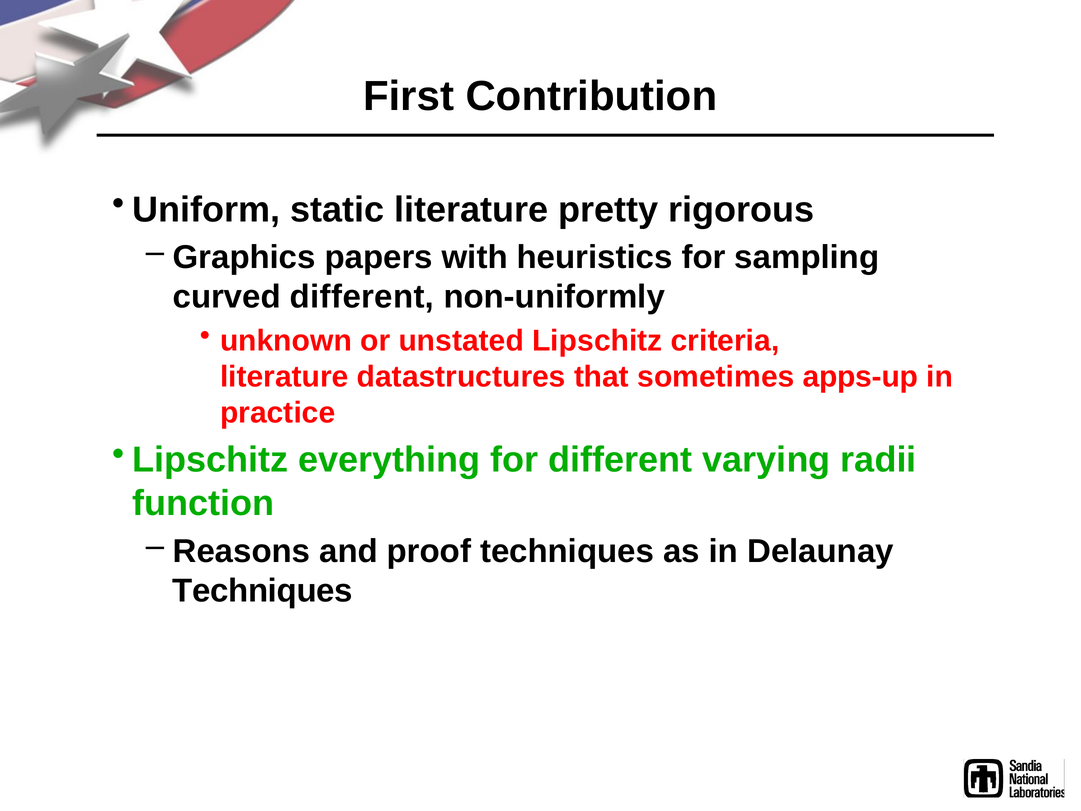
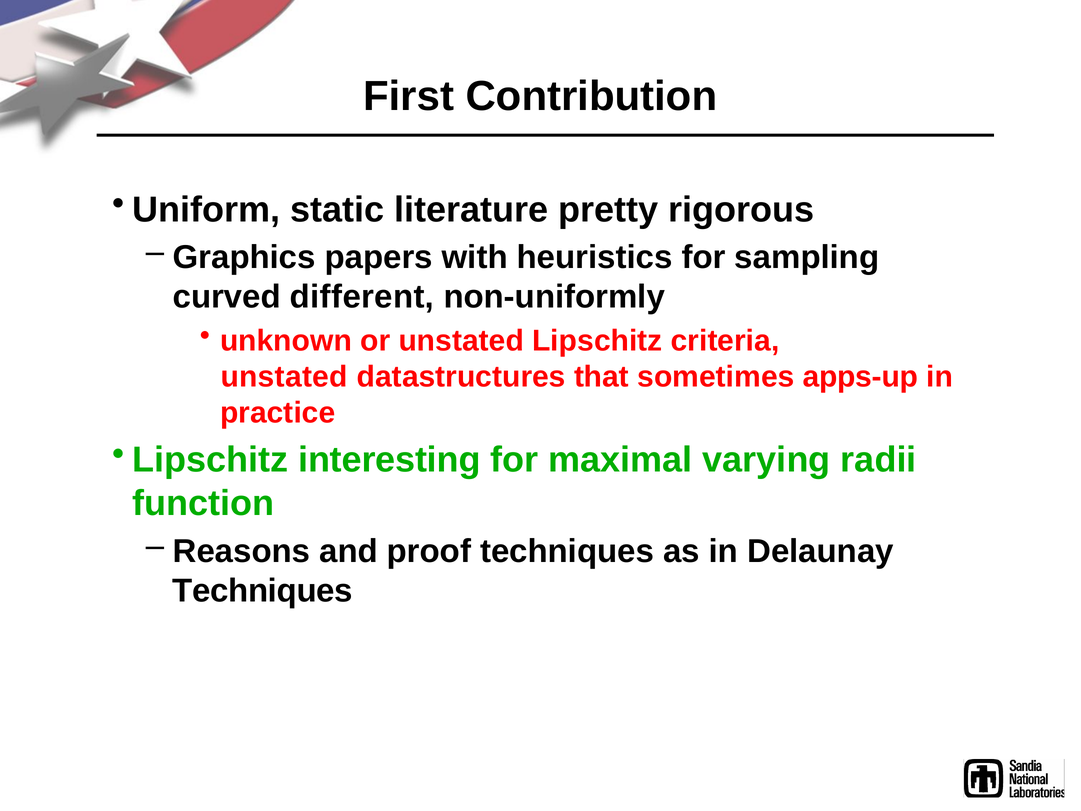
literature: literature -> unstated (284, 377)
everything: everything -> interesting (389, 460)
for different: different -> maximal (620, 460)
